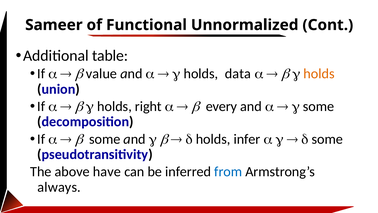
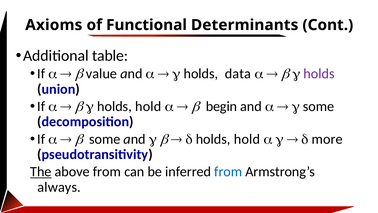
Sameer: Sameer -> Axioms (54, 25)
Unnormalized: Unnormalized -> Determinants (245, 25)
holds colour: orange -> purple (319, 74)
right: right -> hold (148, 106)
every: every -> begin (221, 106)
infer: infer -> hold (247, 139)
some: some -> more (327, 139)
The underline: none -> present (41, 171)
above have: have -> from (107, 171)
